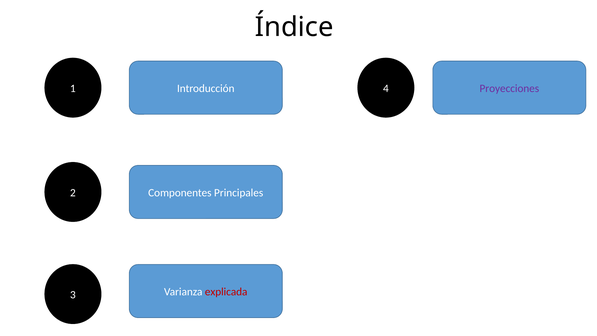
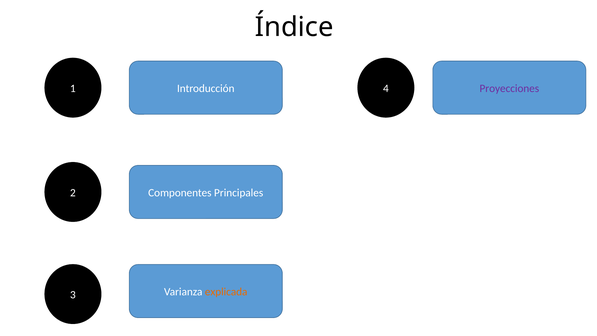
explicada colour: red -> orange (226, 292)
